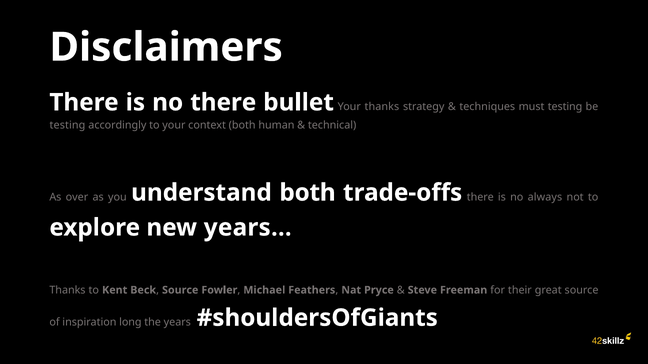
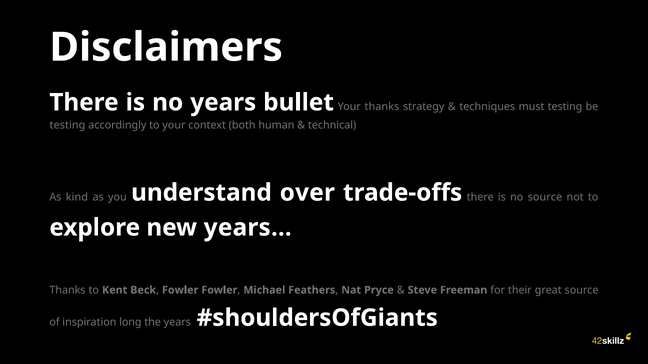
no there: there -> years (223, 103)
over: over -> kind (77, 197)
understand both: both -> over (307, 193)
no always: always -> source (545, 197)
Beck Source: Source -> Fowler (180, 290)
